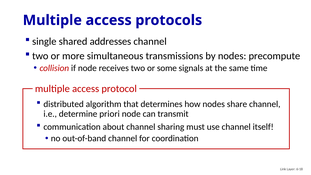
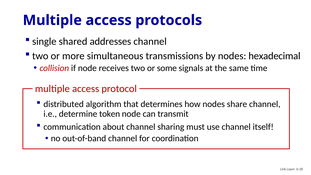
precompute: precompute -> hexadecimal (274, 56)
priori: priori -> token (110, 114)
